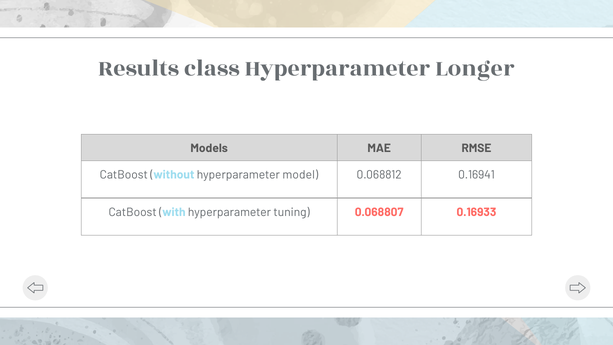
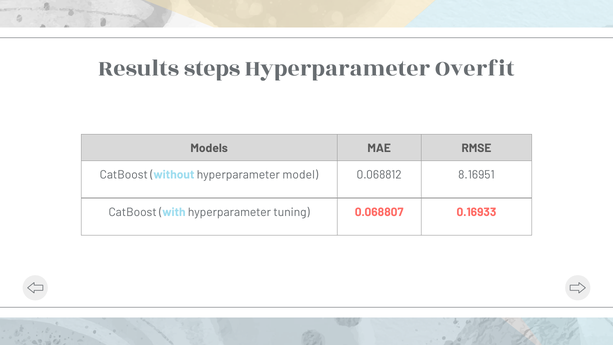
class: class -> steps (212, 68)
Longer: Longer -> Overfit (475, 68)
0.16941: 0.16941 -> 8.16951 (476, 175)
